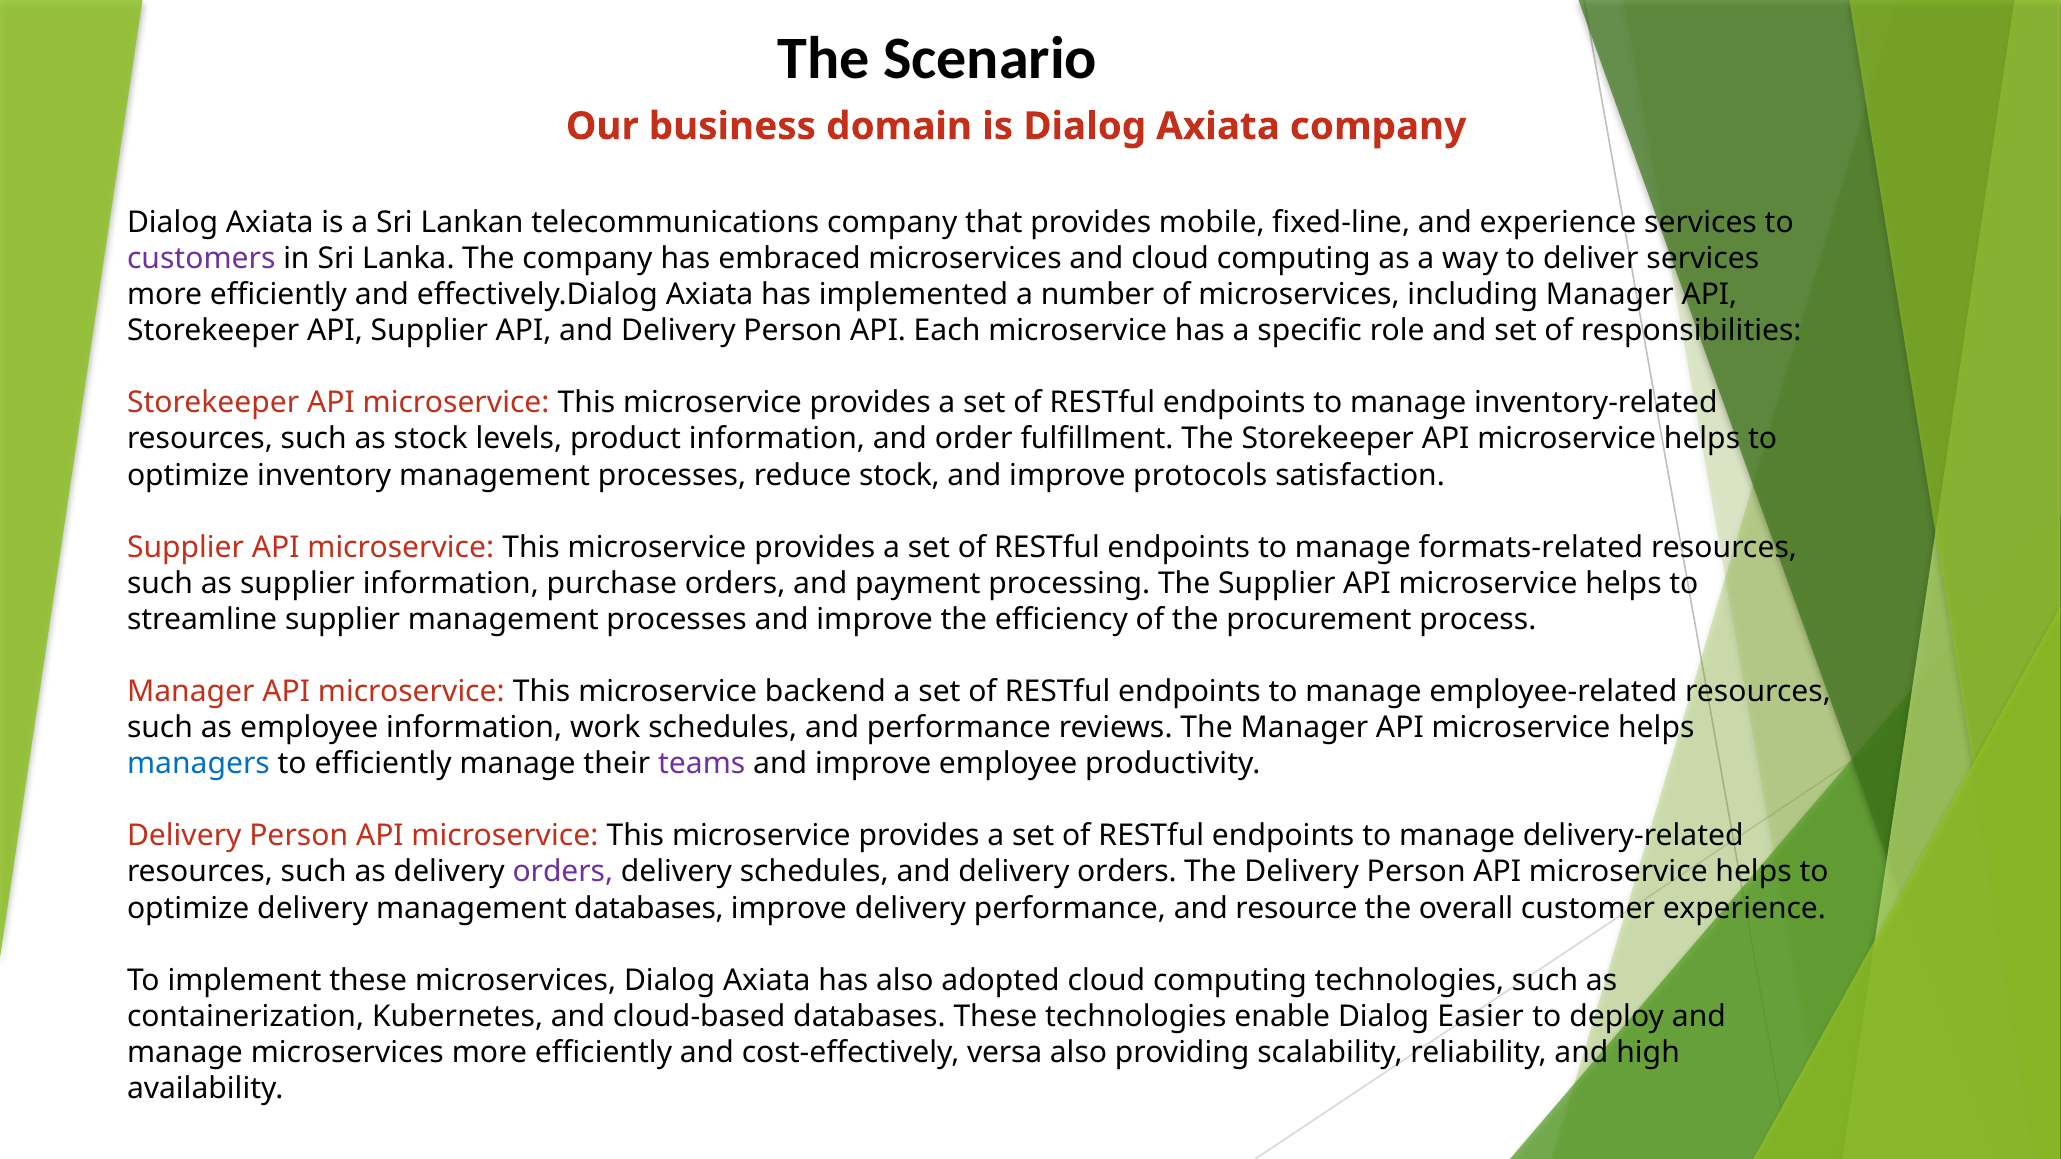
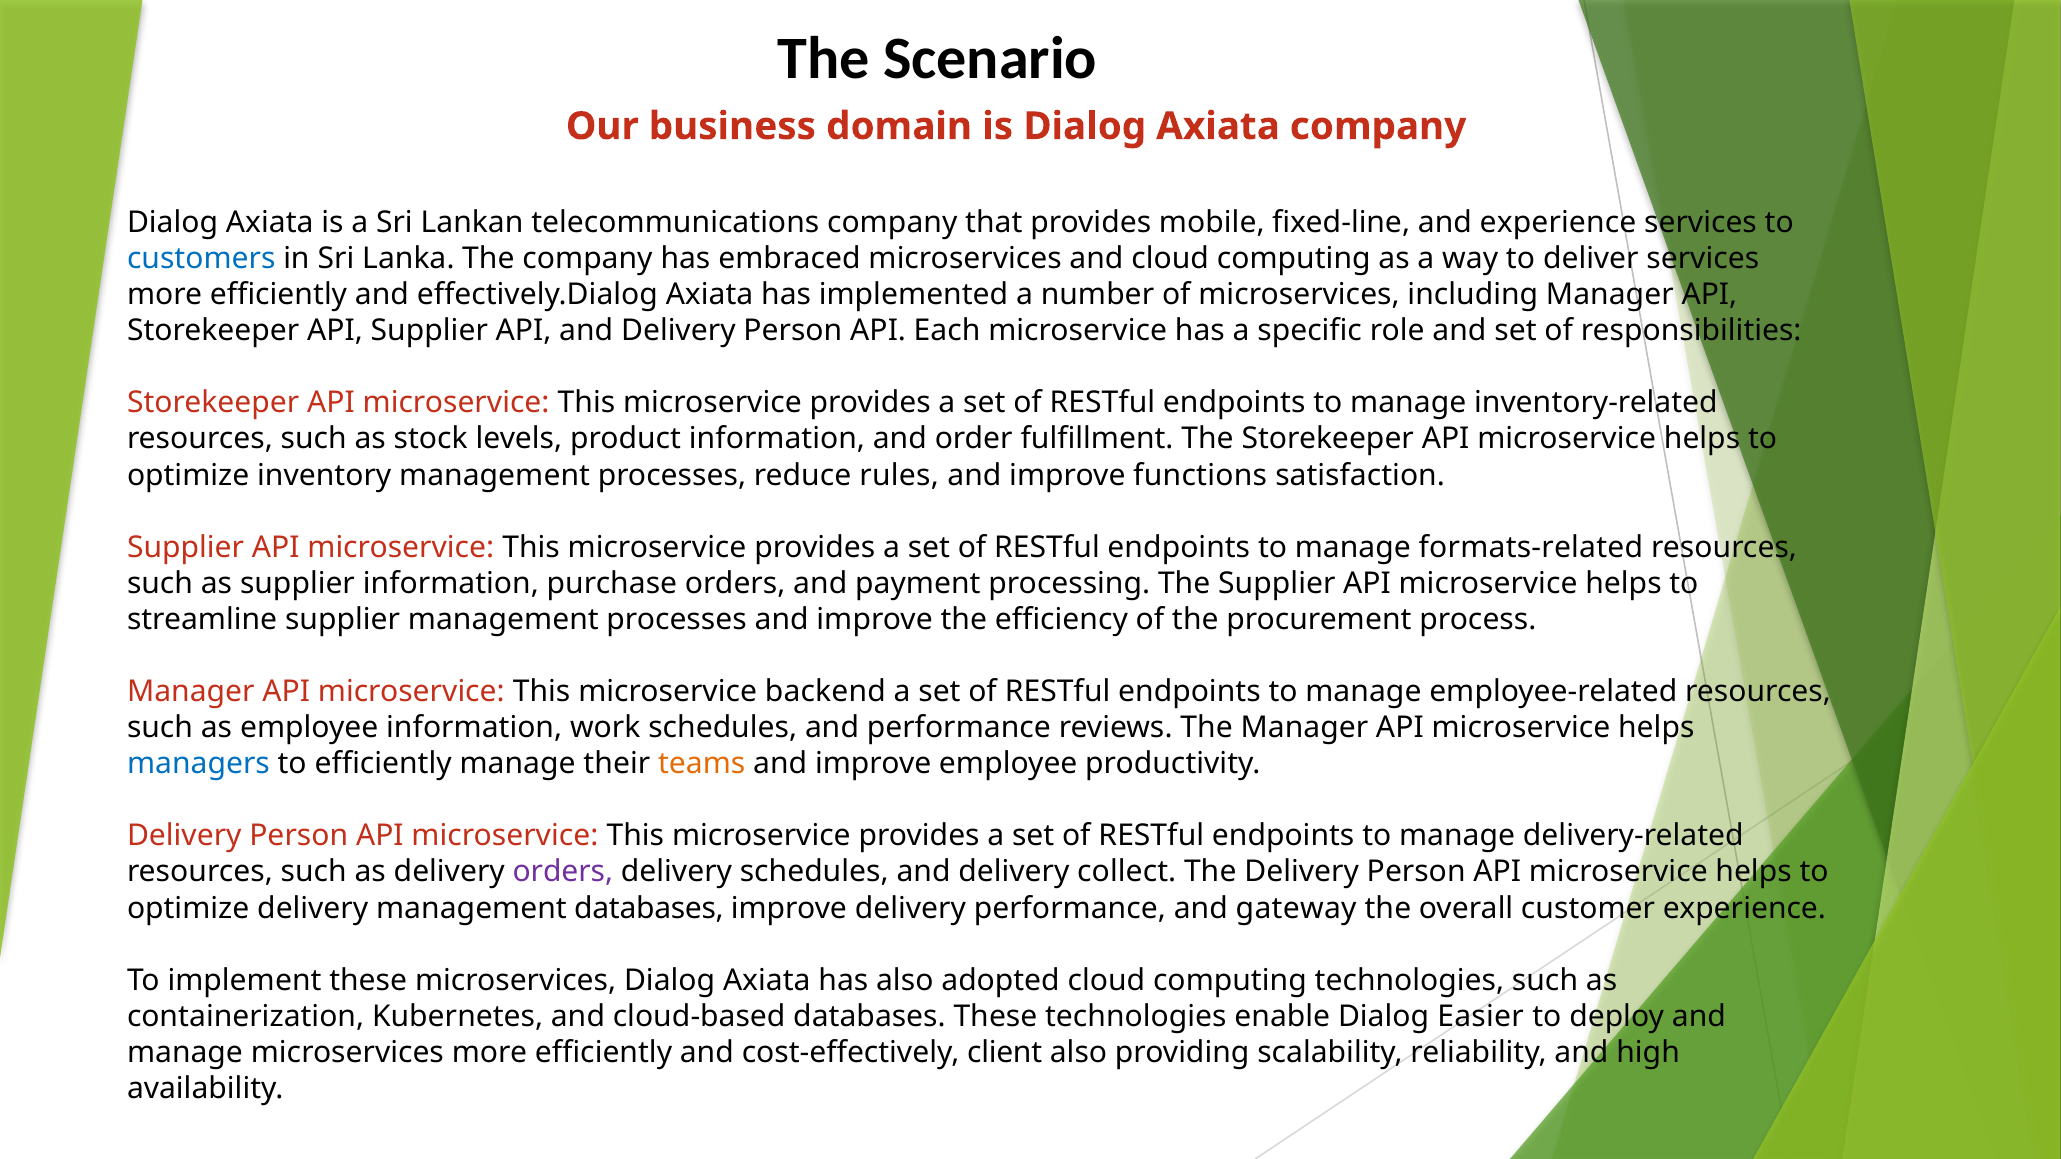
customers colour: purple -> blue (201, 259)
reduce stock: stock -> rules (899, 475)
protocols: protocols -> functions (1200, 475)
teams colour: purple -> orange (702, 764)
and delivery orders: orders -> collect (1127, 872)
resource: resource -> gateway (1296, 908)
versa: versa -> client (1005, 1053)
